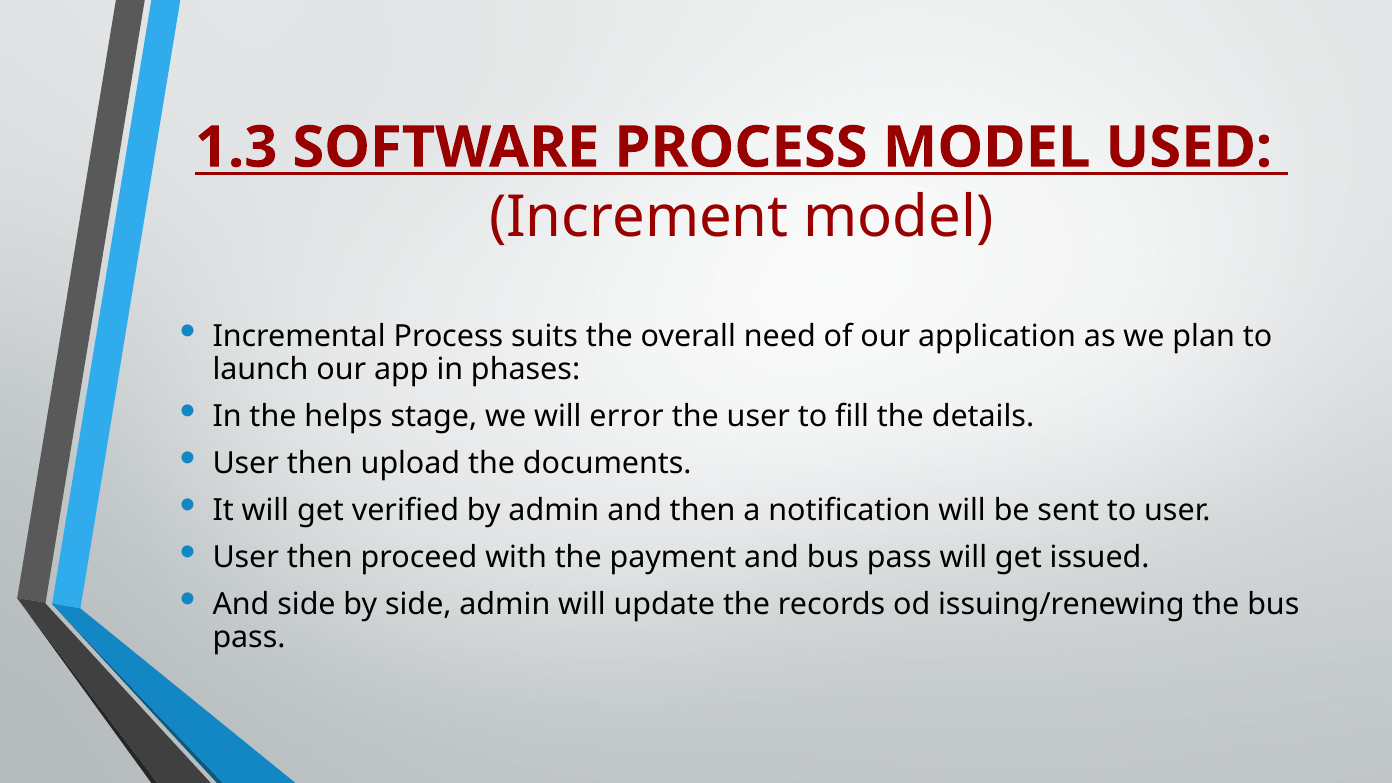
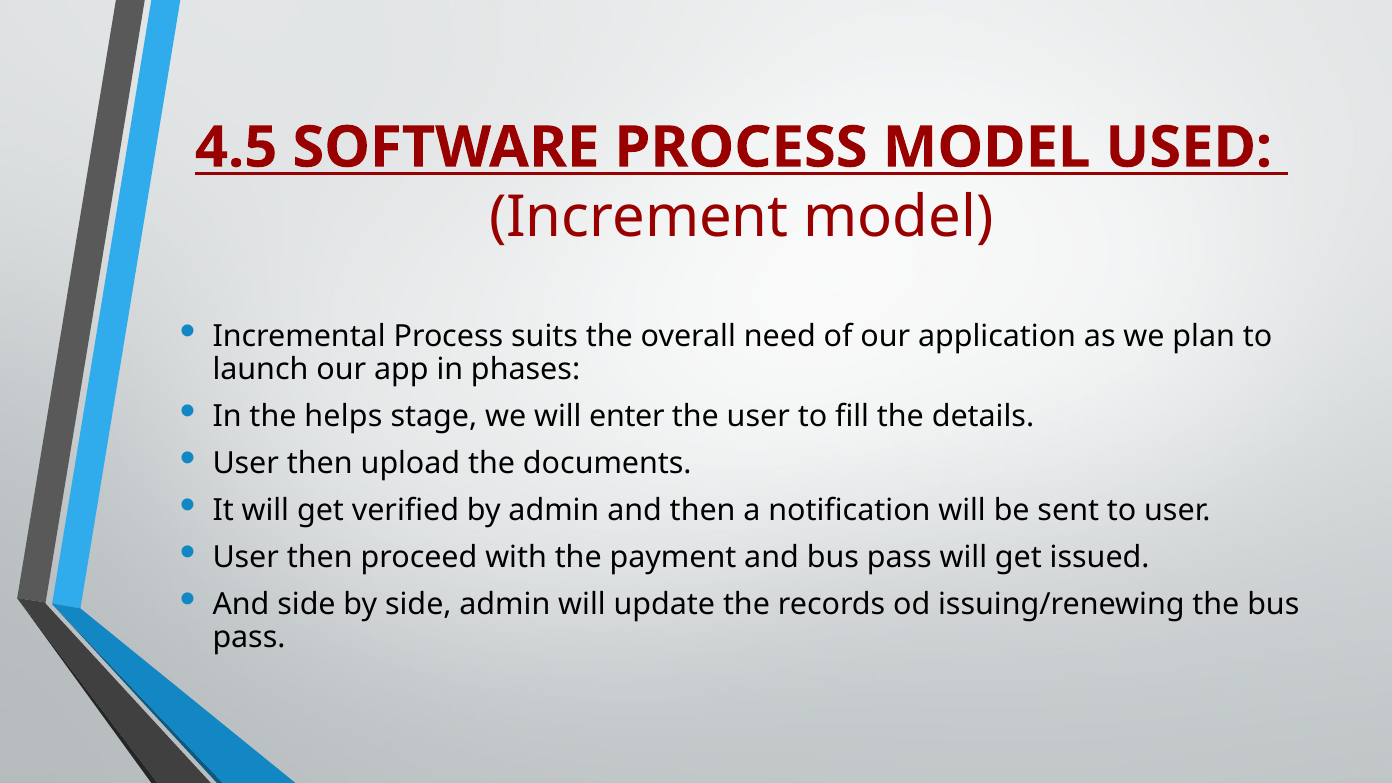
1.3: 1.3 -> 4.5 (236, 148)
error: error -> enter (627, 416)
